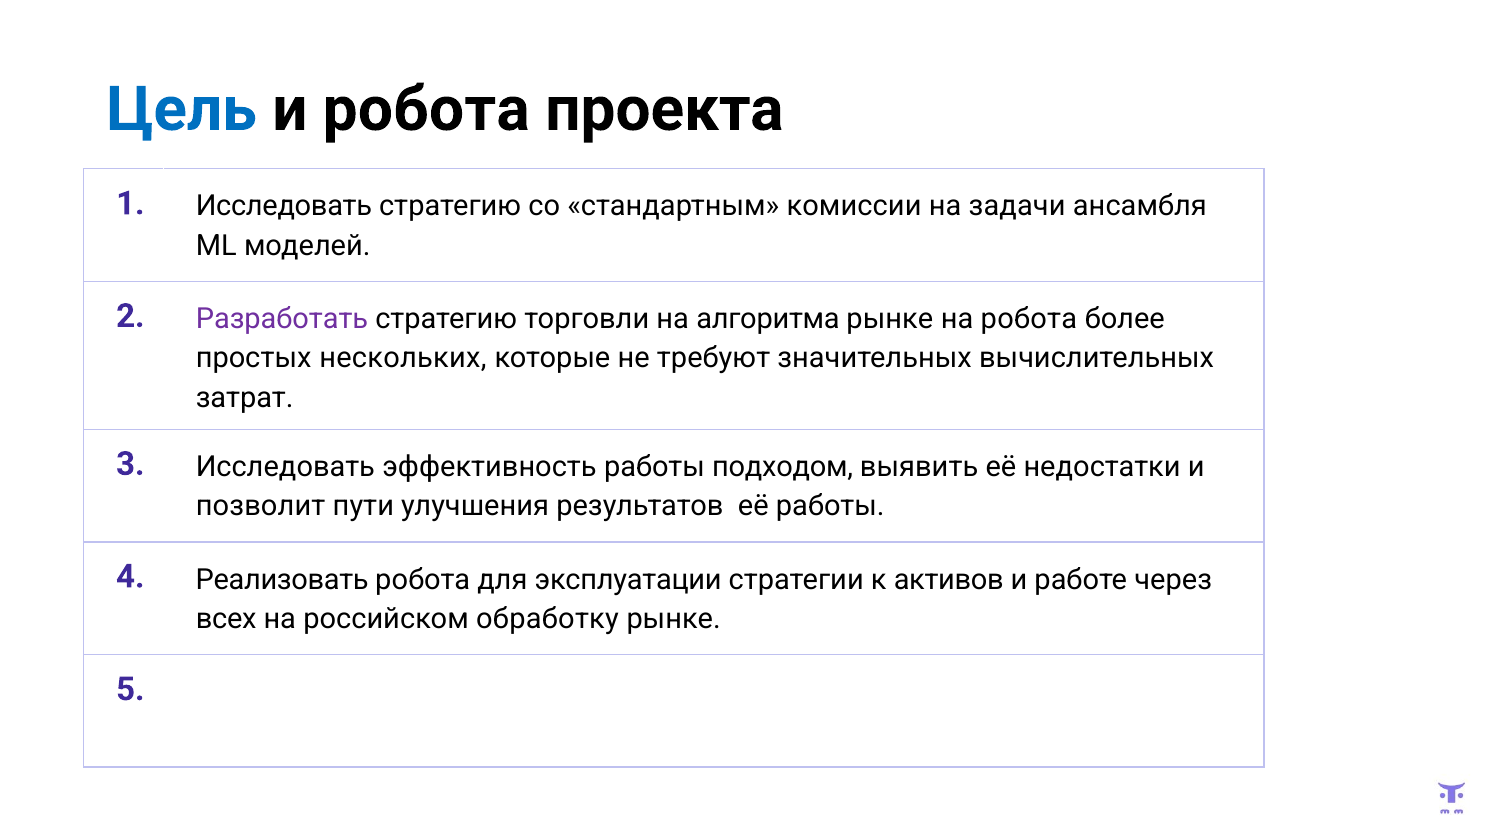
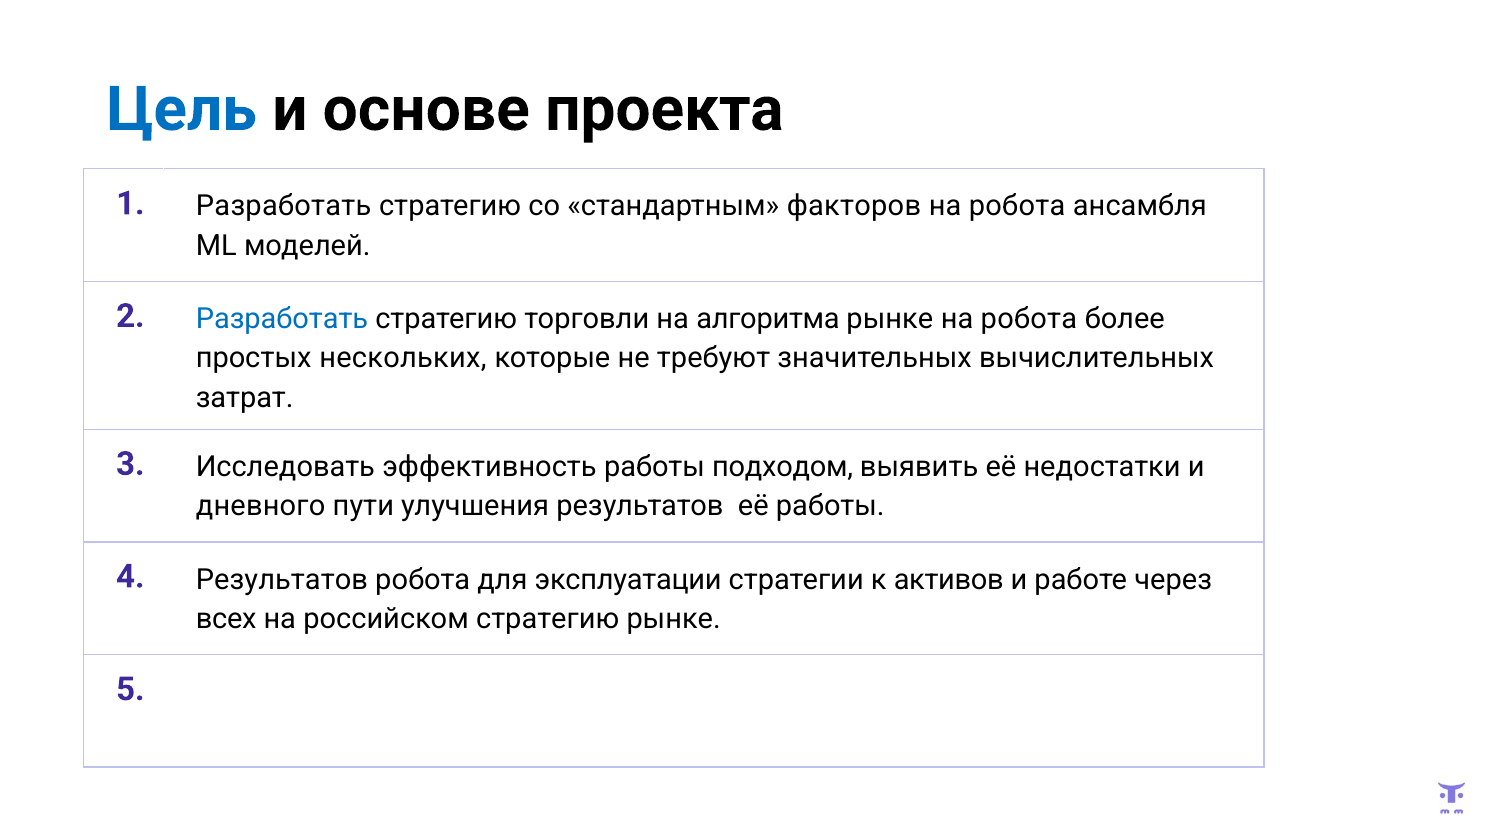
и робота: робота -> основе (426, 109)
1 Исследовать: Исследовать -> Разработать (284, 206)
комиссии: комиссии -> факторов (854, 206)
задачи: задачи -> робота (1017, 206)
Разработать colour: purple -> blue (282, 319)
позволит: позволит -> дневного (261, 506)
4 Реализовать: Реализовать -> Результатов (282, 579)
российском обработку: обработку -> стратегию (548, 619)
